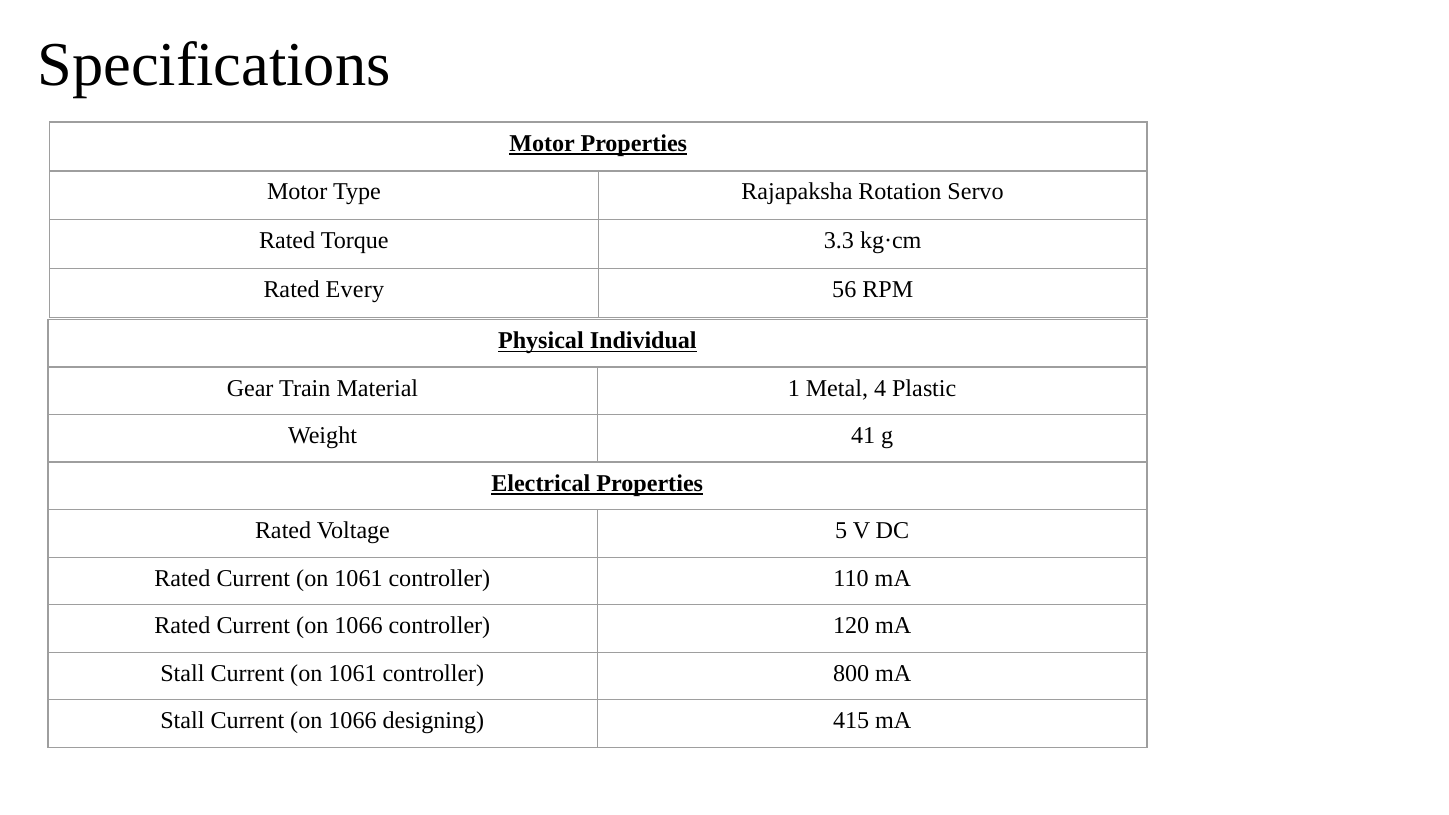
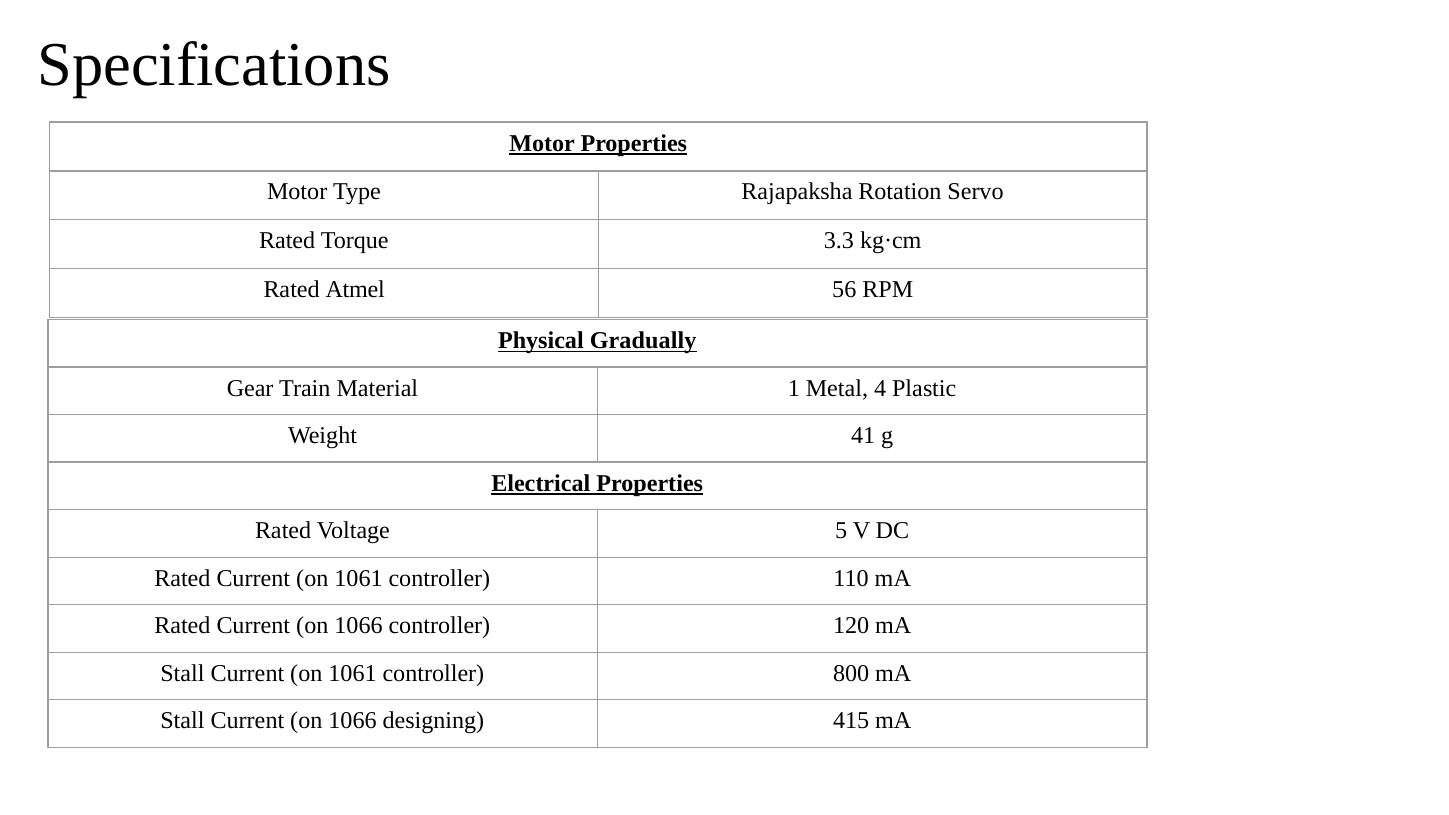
Every: Every -> Atmel (355, 290)
Individual: Individual -> Gradually (643, 341)
